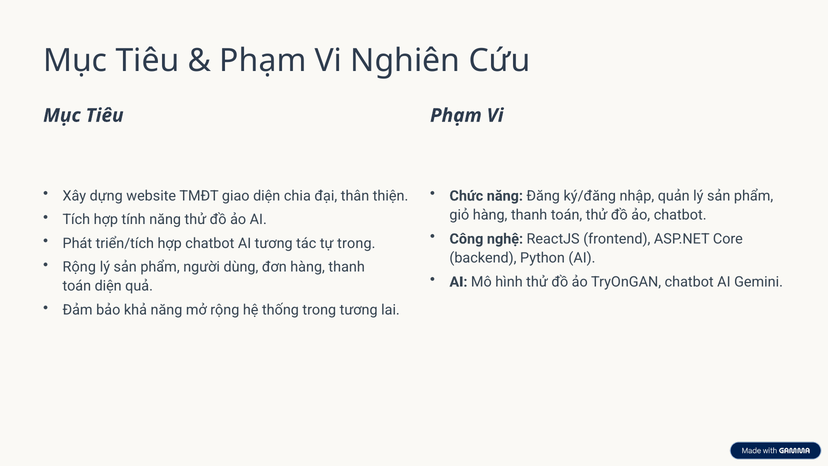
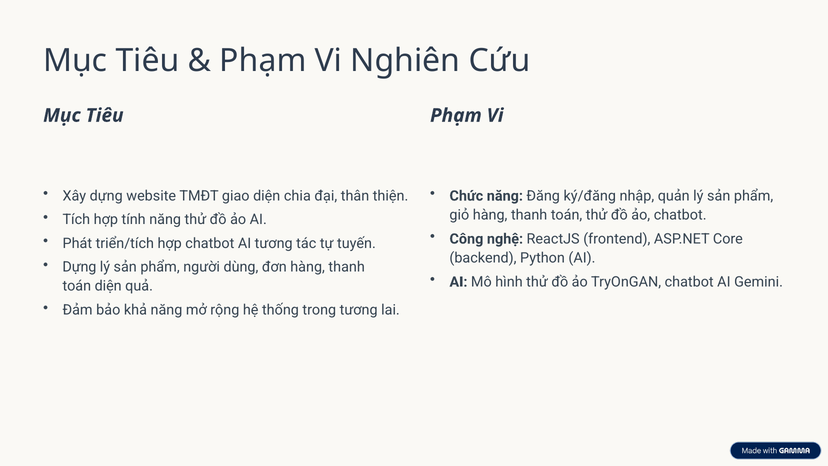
tự trong: trong -> tuyến (356, 243)
Rộng: Rộng -> Dựng (79, 267)
